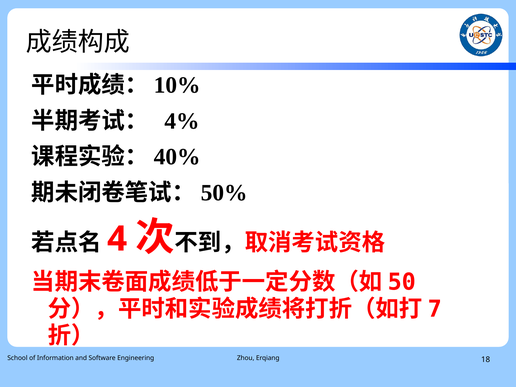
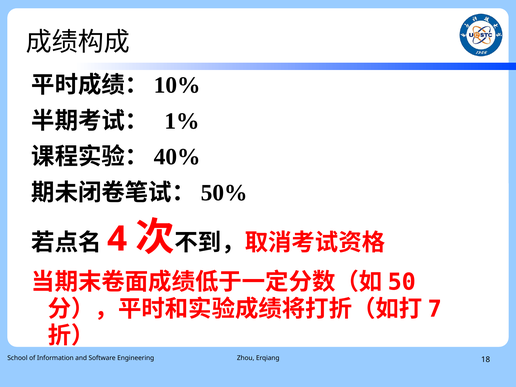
4%: 4% -> 1% (182, 121)
